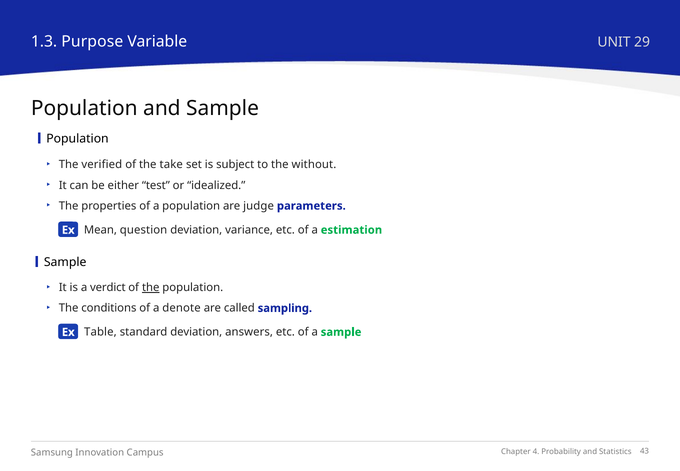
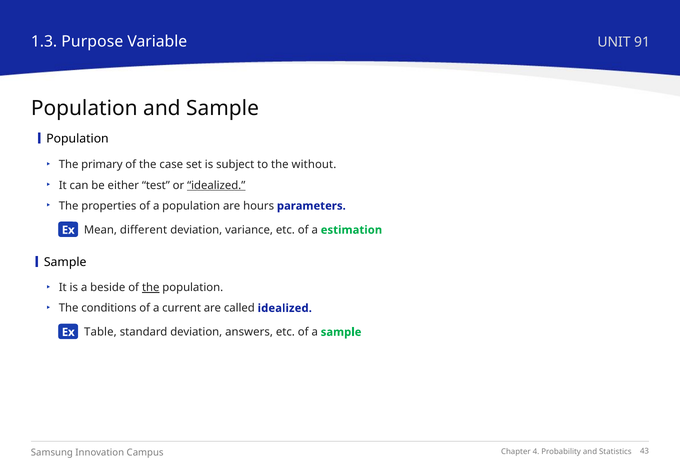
29: 29 -> 91 (642, 42)
verified: verified -> primary (102, 165)
take: take -> case (171, 165)
idealized underline: none -> present (216, 185)
judge: judge -> hours (259, 206)
question: question -> different (144, 230)
verdict: verdict -> beside (108, 288)
denote: denote -> current (182, 308)
called sampling: sampling -> idealized (285, 308)
